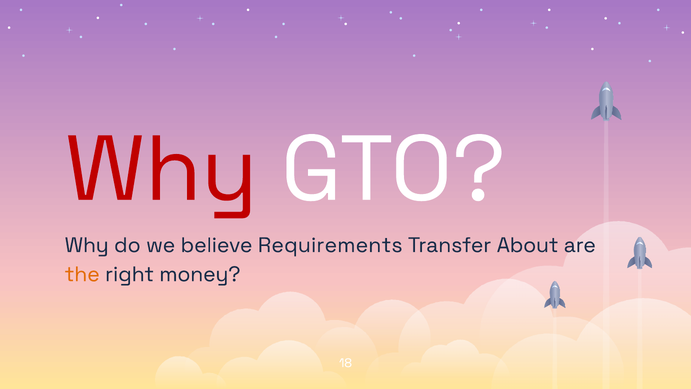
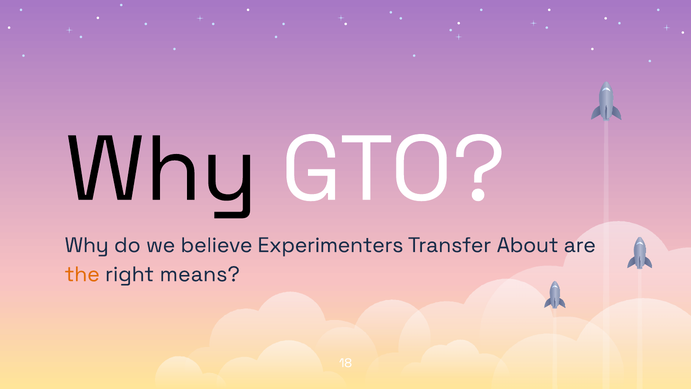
Why colour: red -> black (161, 169)
Requirements: Requirements -> Experimenters (330, 245)
money: money -> means (200, 274)
